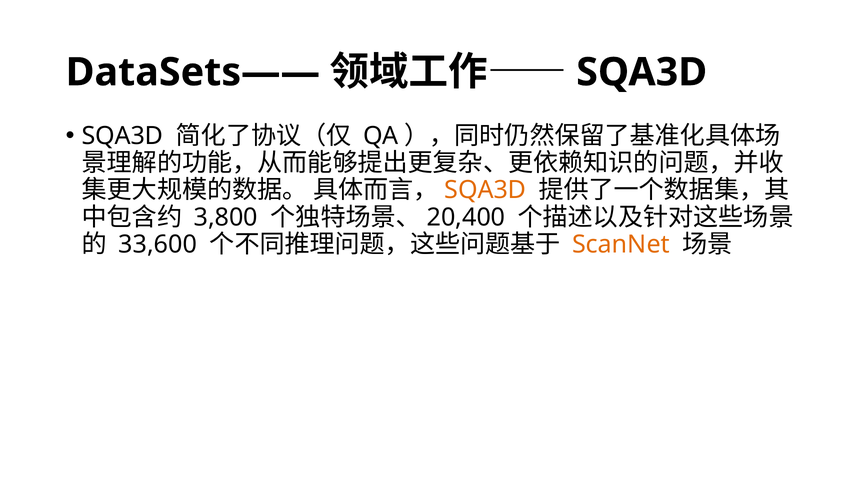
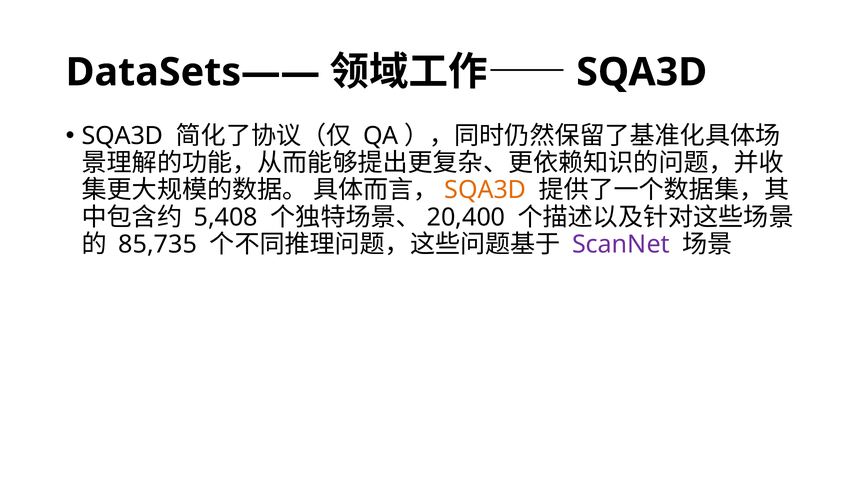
3,800: 3,800 -> 5,408 (226, 217)
33,600: 33,600 -> 85,735 (158, 245)
ScanNet colour: orange -> purple (621, 245)
